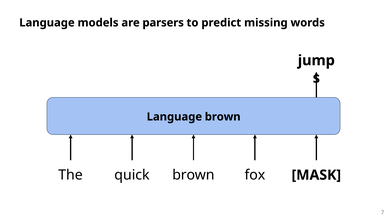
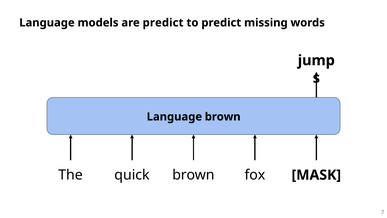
are parsers: parsers -> predict (163, 23)
